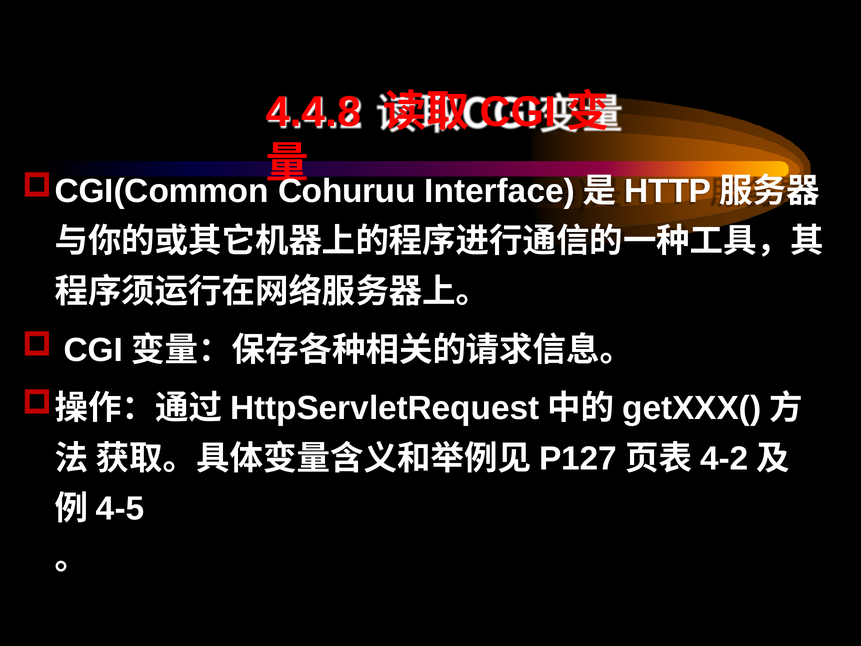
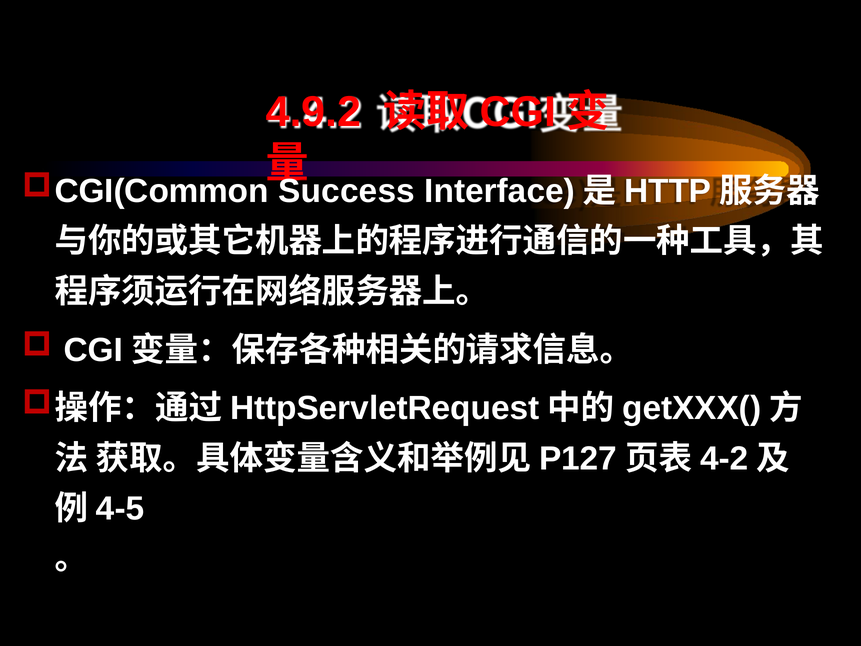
4.4.8: 4.4.8 -> 4.9.2 (313, 112)
Cohuruu: Cohuruu -> Success (347, 191)
